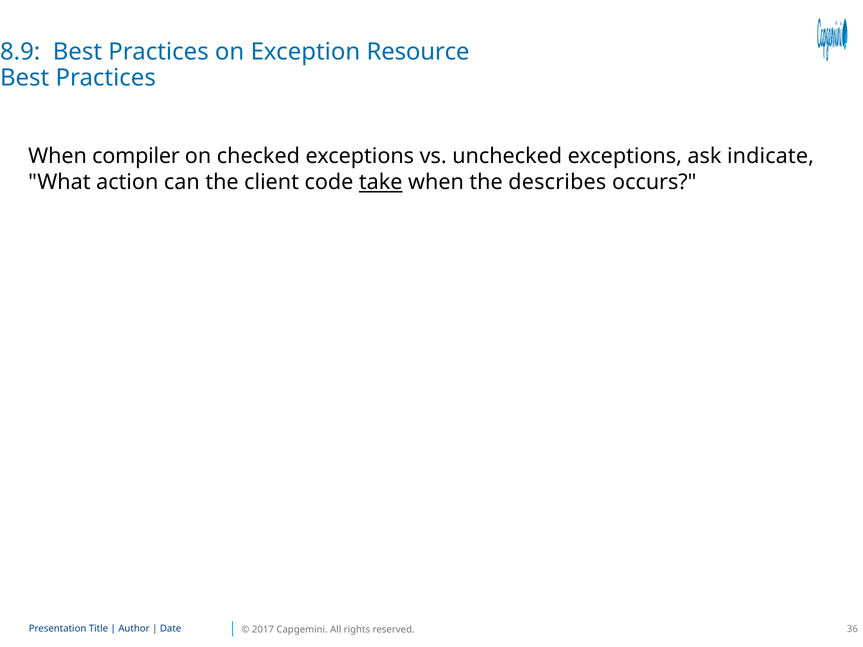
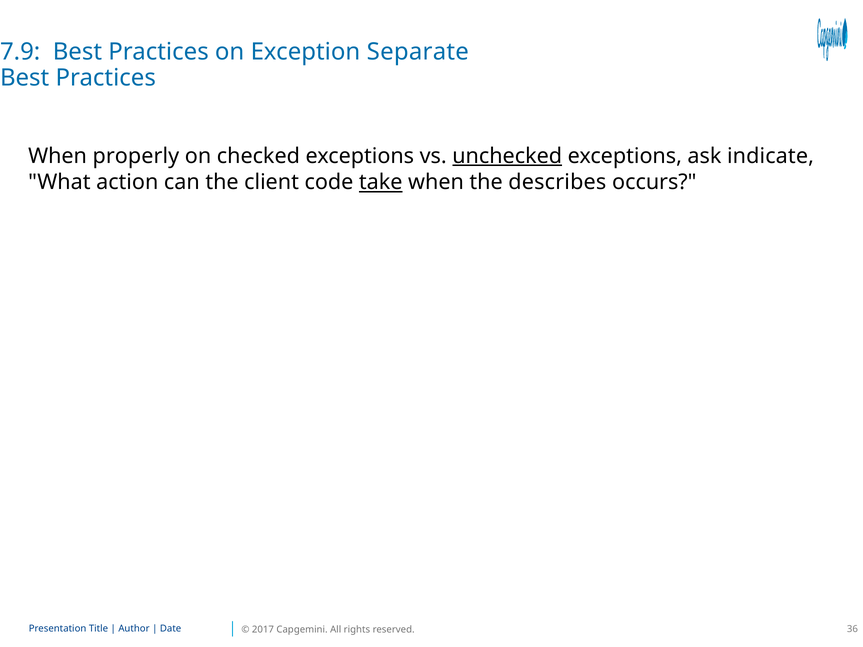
8.9: 8.9 -> 7.9 (20, 52)
Resource: Resource -> Separate (418, 52)
compiler: compiler -> properly (136, 156)
unchecked underline: none -> present (507, 156)
